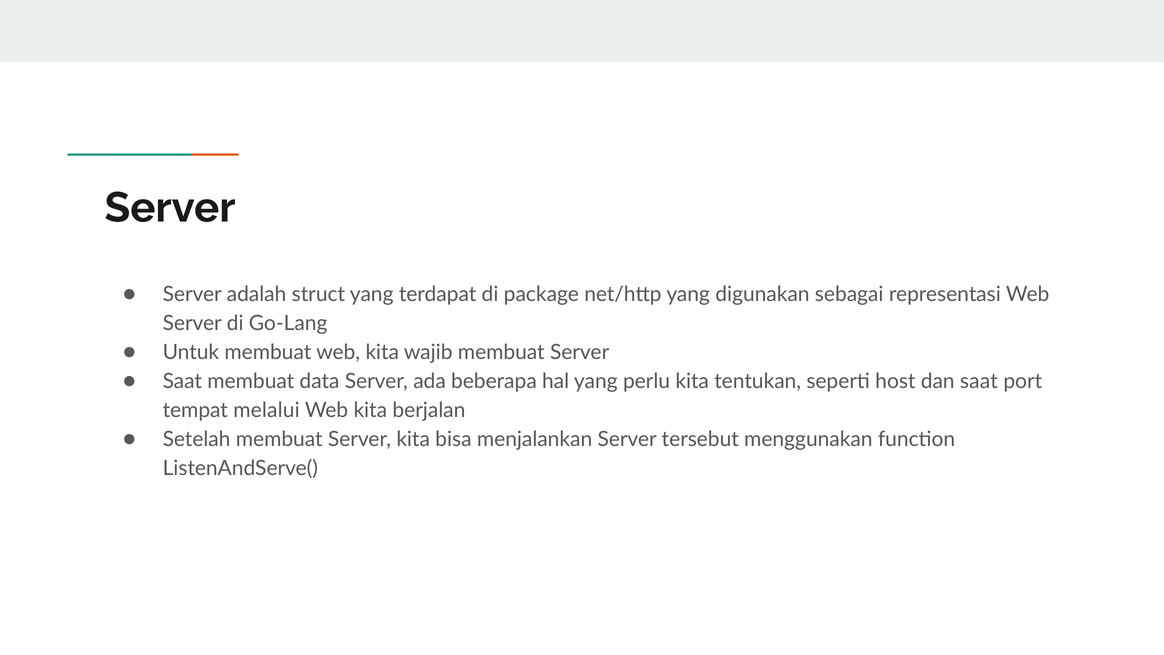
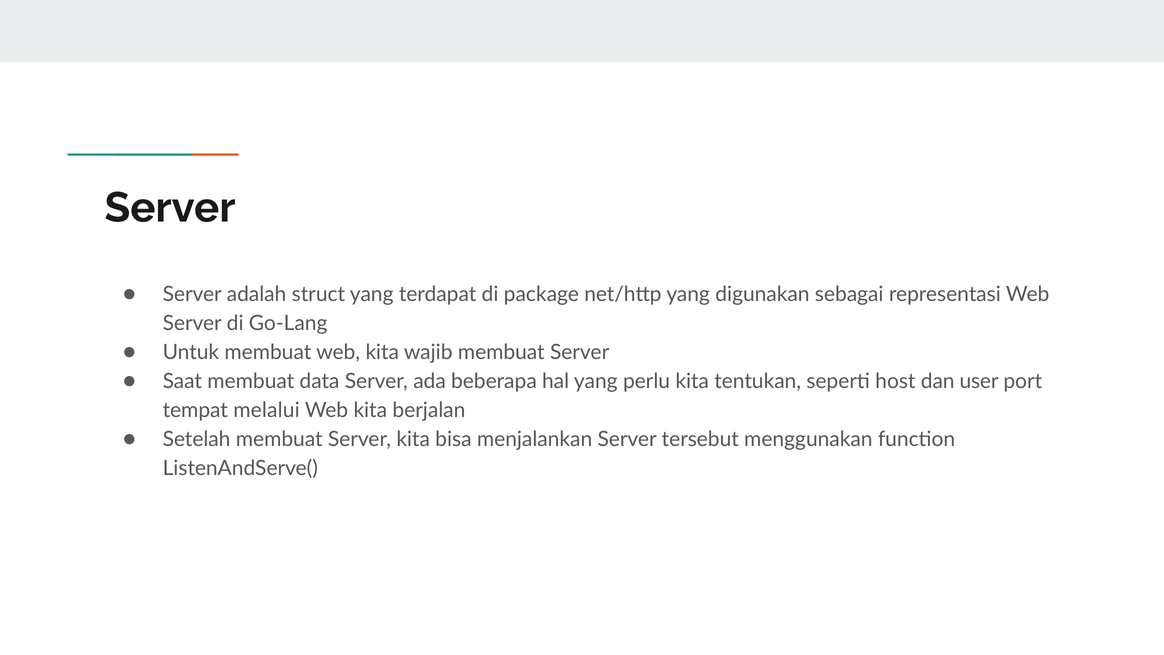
dan saat: saat -> user (979, 381)
